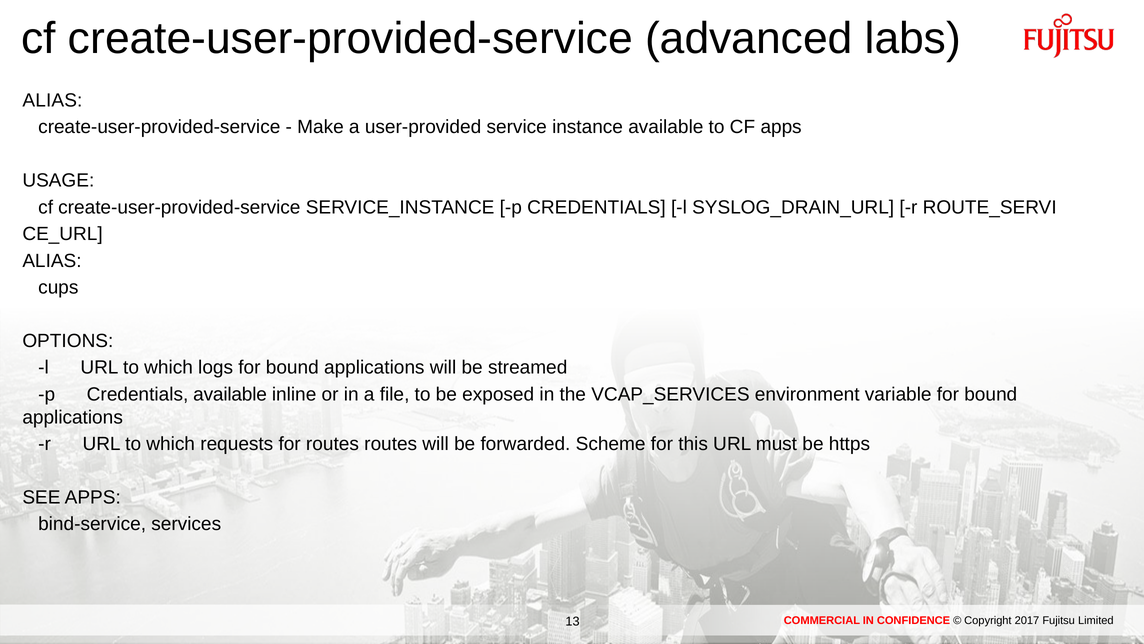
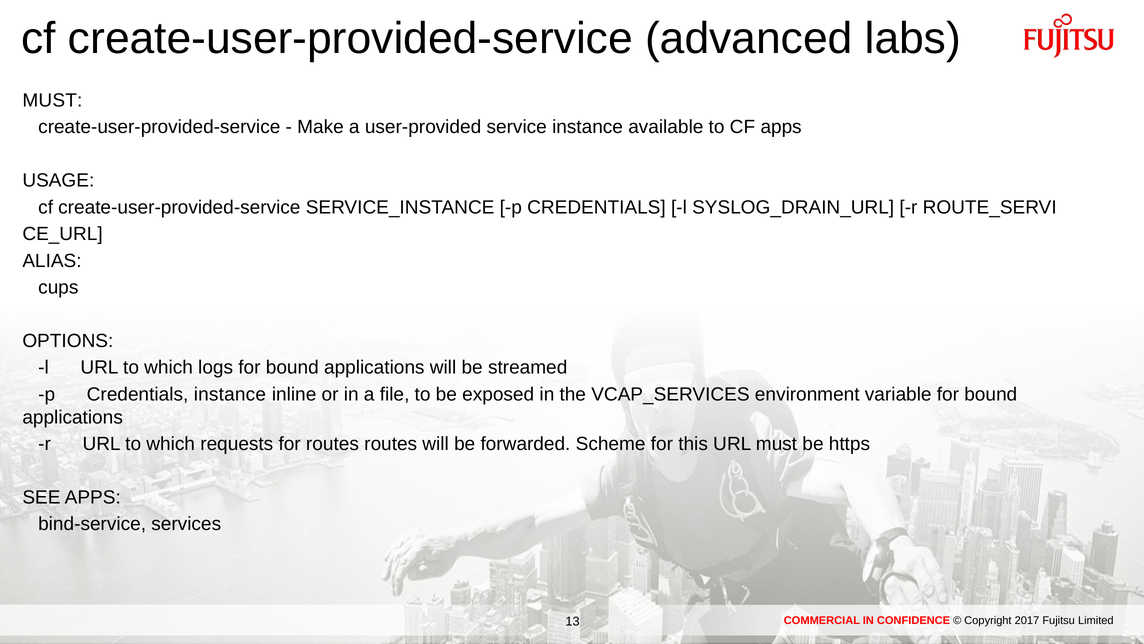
ALIAS: ALIAS -> MUST (52, 100)
Credentials available: available -> instance (230, 394)
